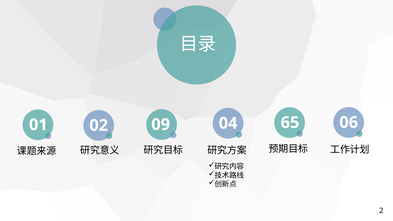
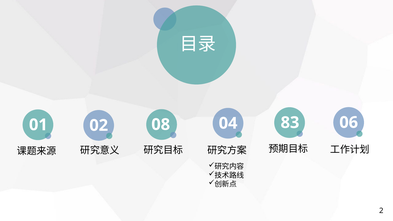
09: 09 -> 08 (161, 125)
65: 65 -> 83 (290, 123)
